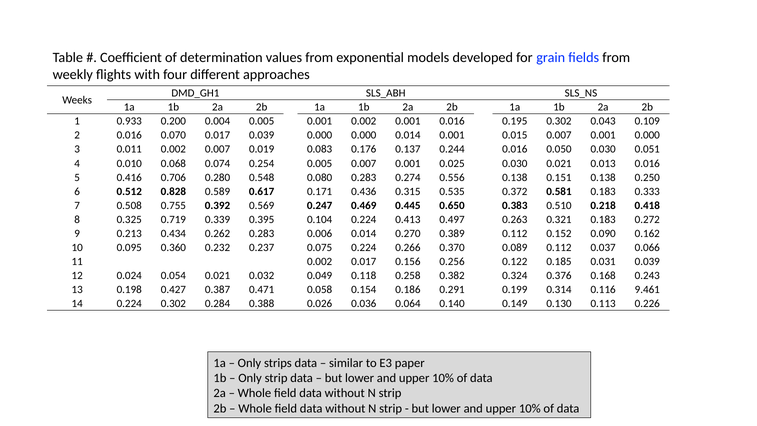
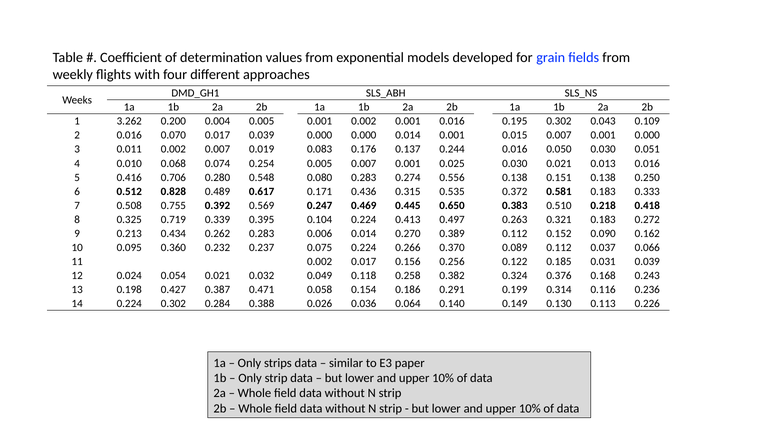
0.933: 0.933 -> 3.262 (129, 121)
0.589: 0.589 -> 0.489 (218, 191)
9.461: 9.461 -> 0.236 (647, 290)
